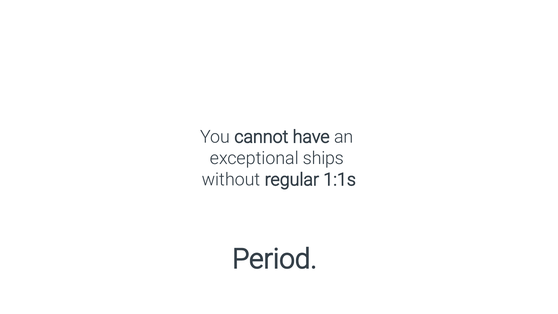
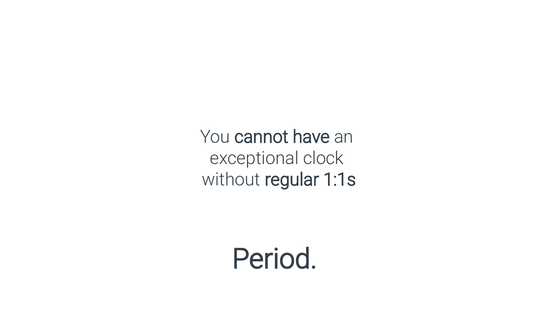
ships: ships -> clock (323, 158)
